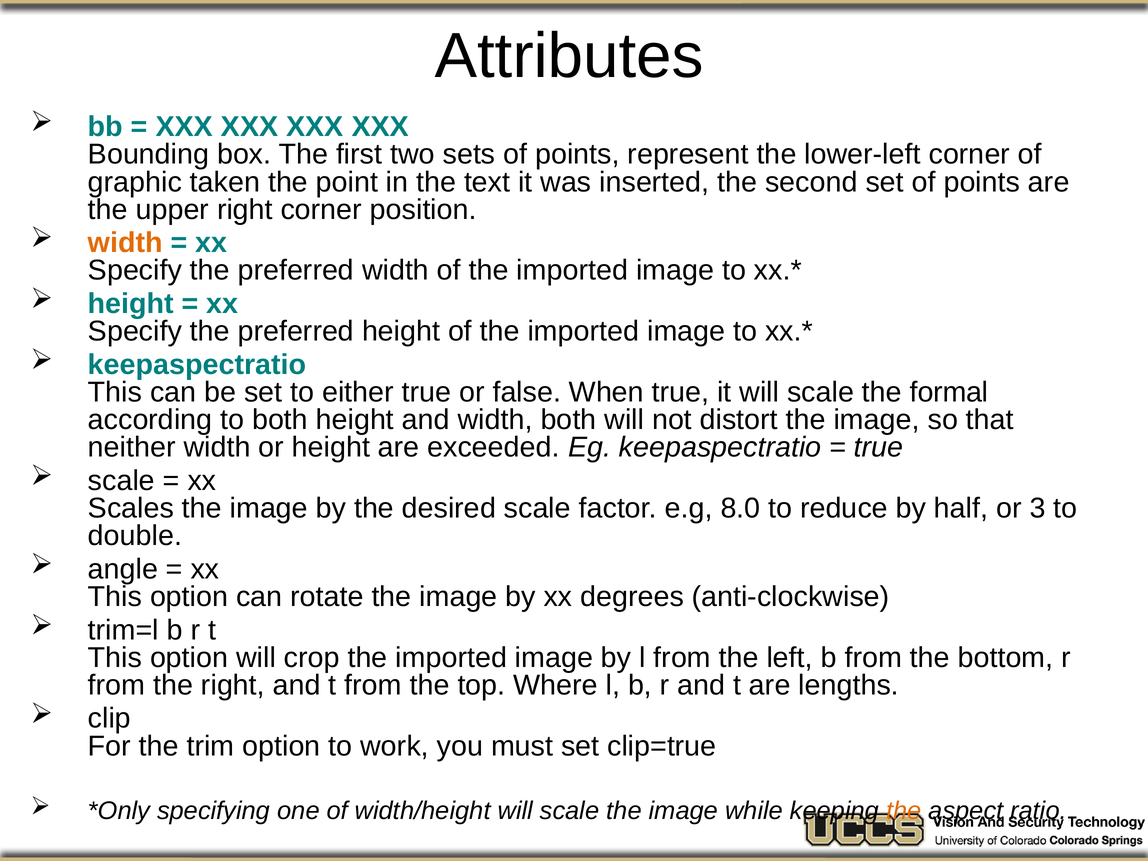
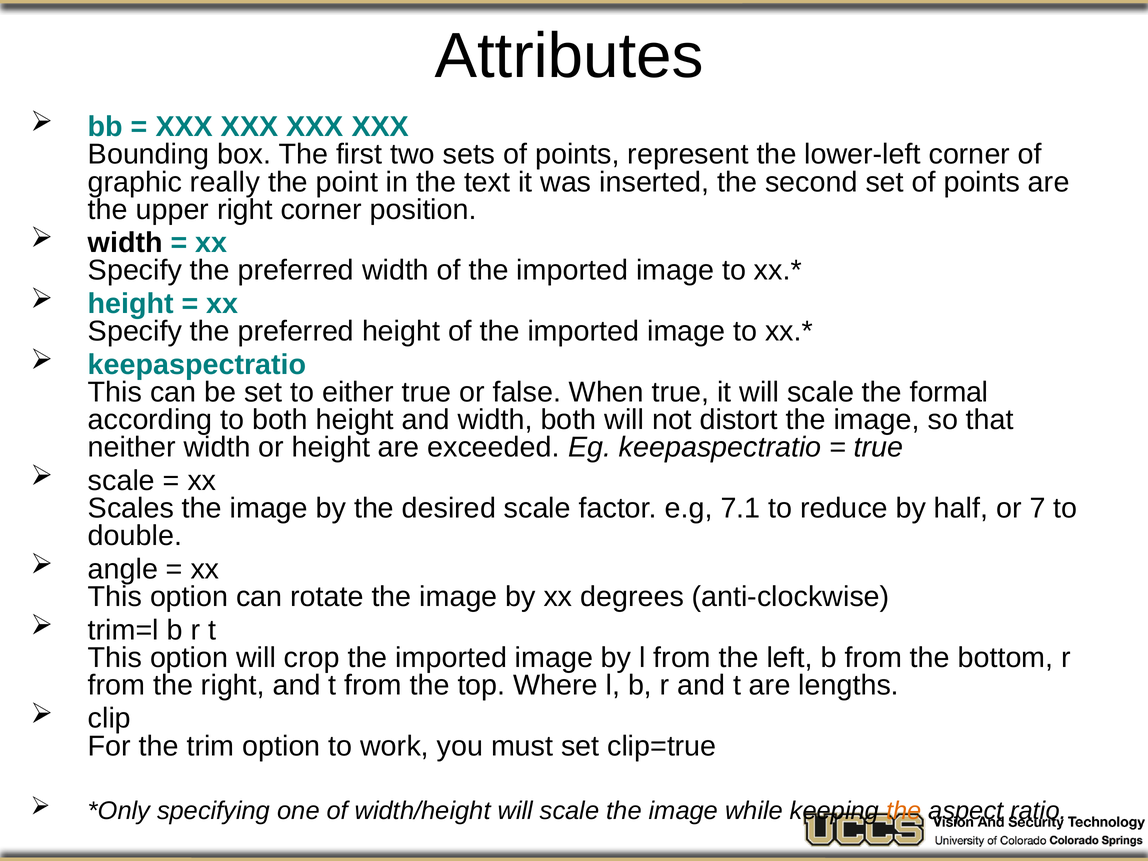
taken: taken -> really (225, 182)
width colour: orange -> black (125, 243)
8.0: 8.0 -> 7.1 (740, 508)
3: 3 -> 7 (1038, 508)
